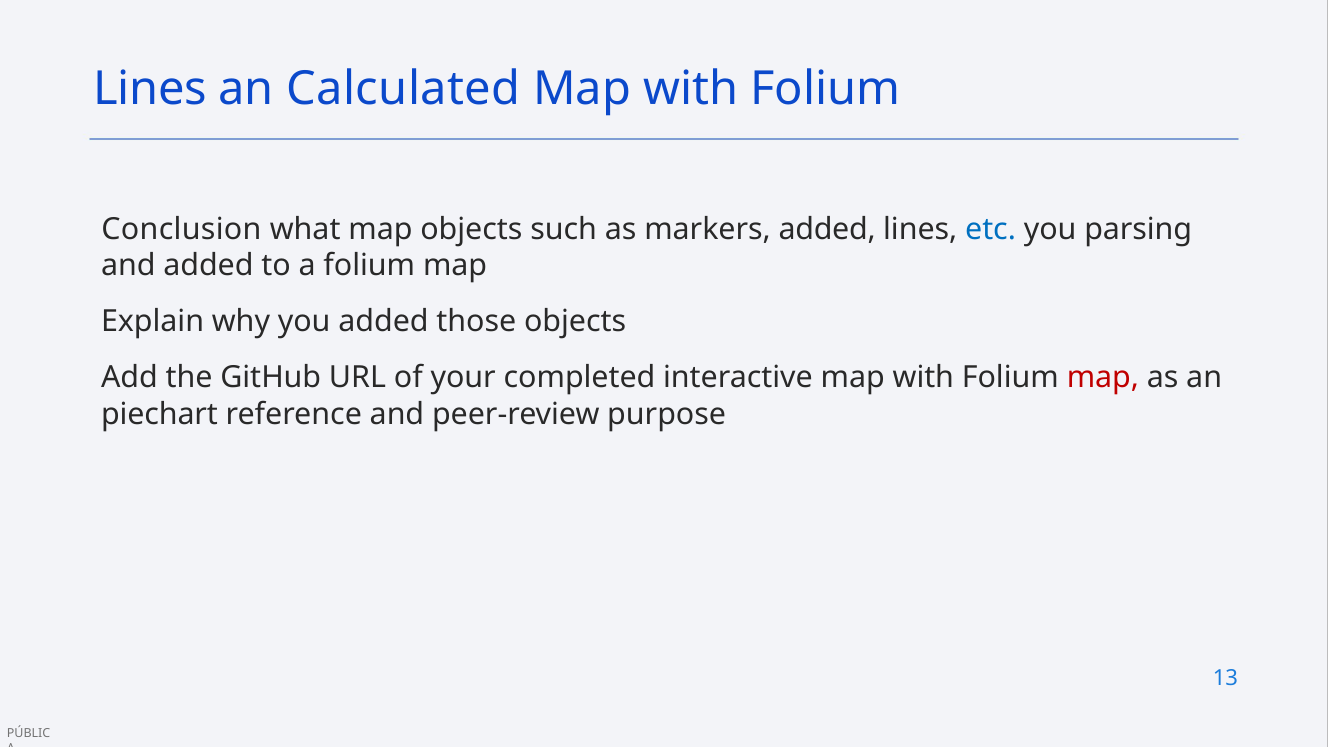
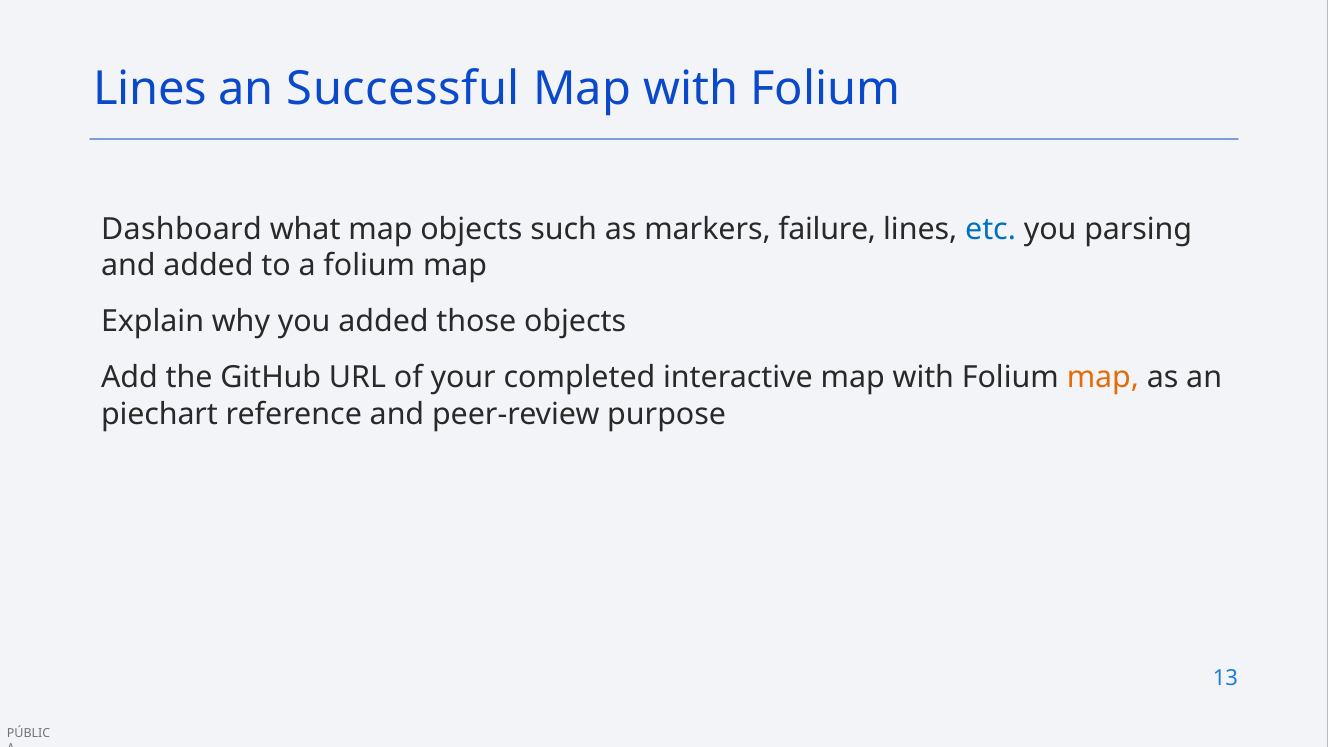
Calculated: Calculated -> Successful (403, 89)
Conclusion: Conclusion -> Dashboard (181, 229)
markers added: added -> failure (827, 229)
map colour: red -> orange (1103, 378)
